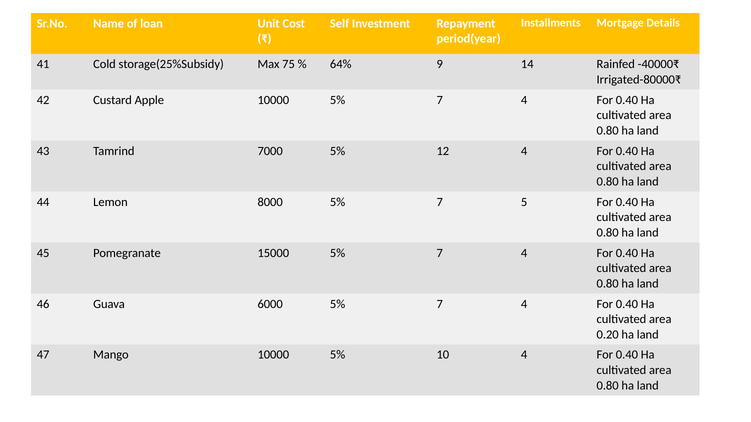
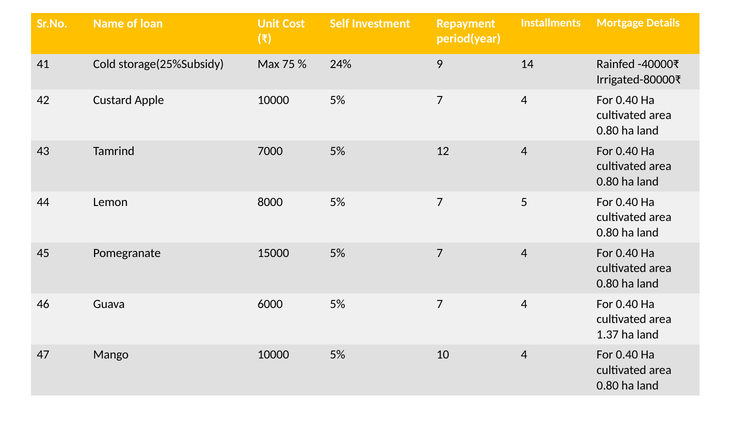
64%: 64% -> 24% (341, 64)
0.20: 0.20 -> 1.37 (608, 335)
